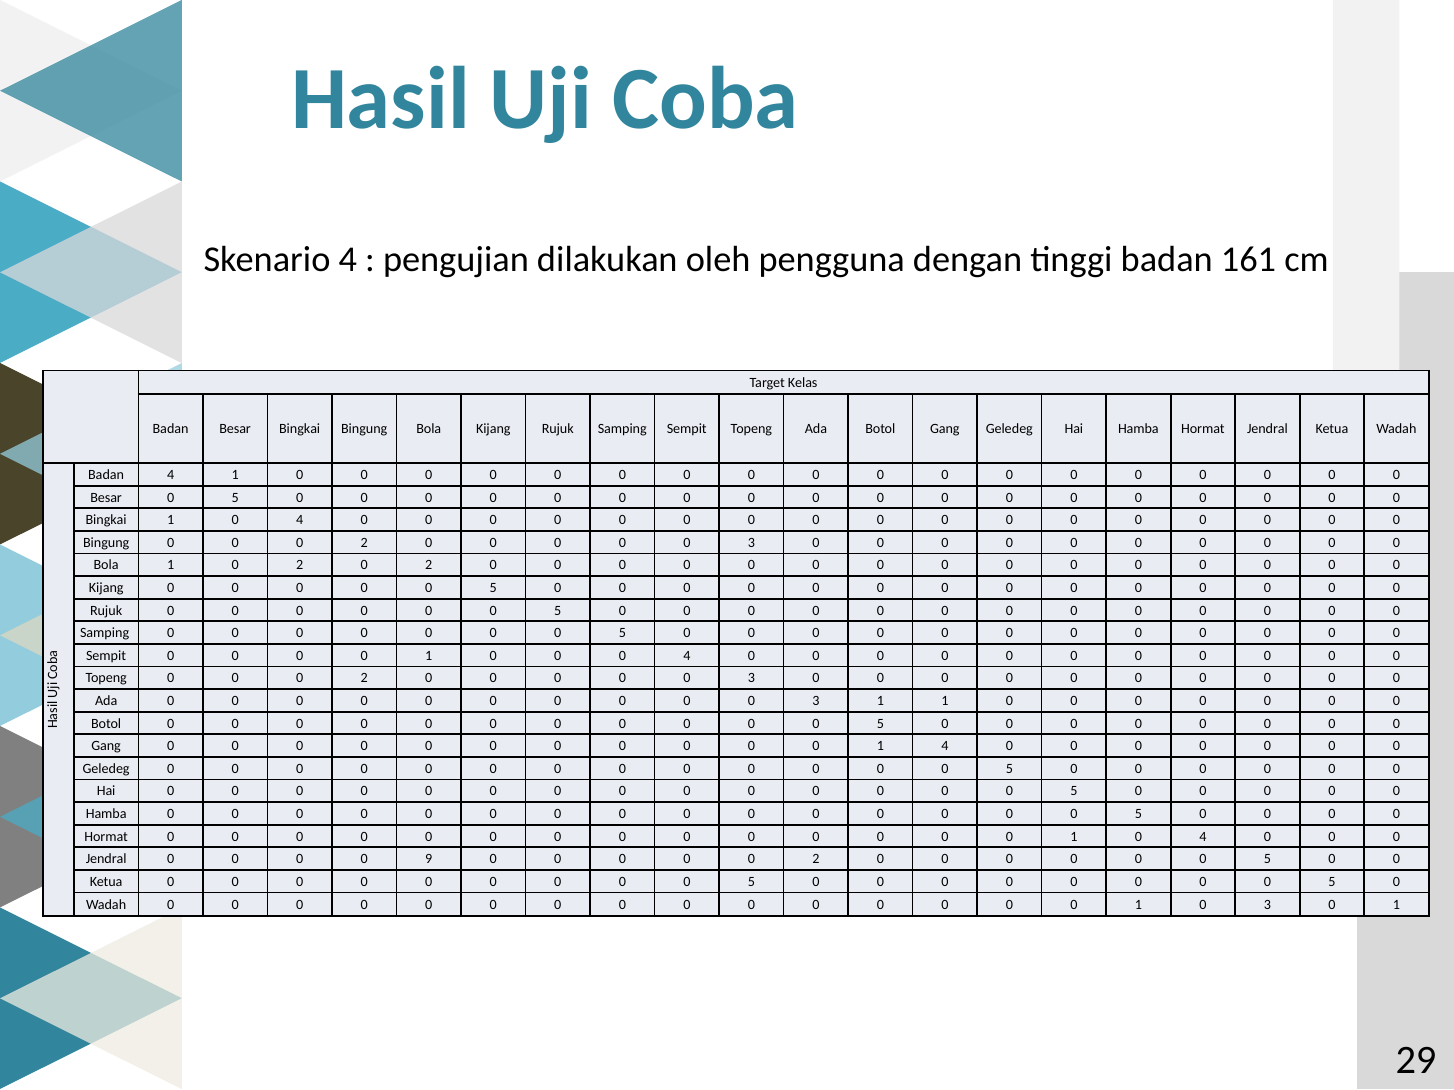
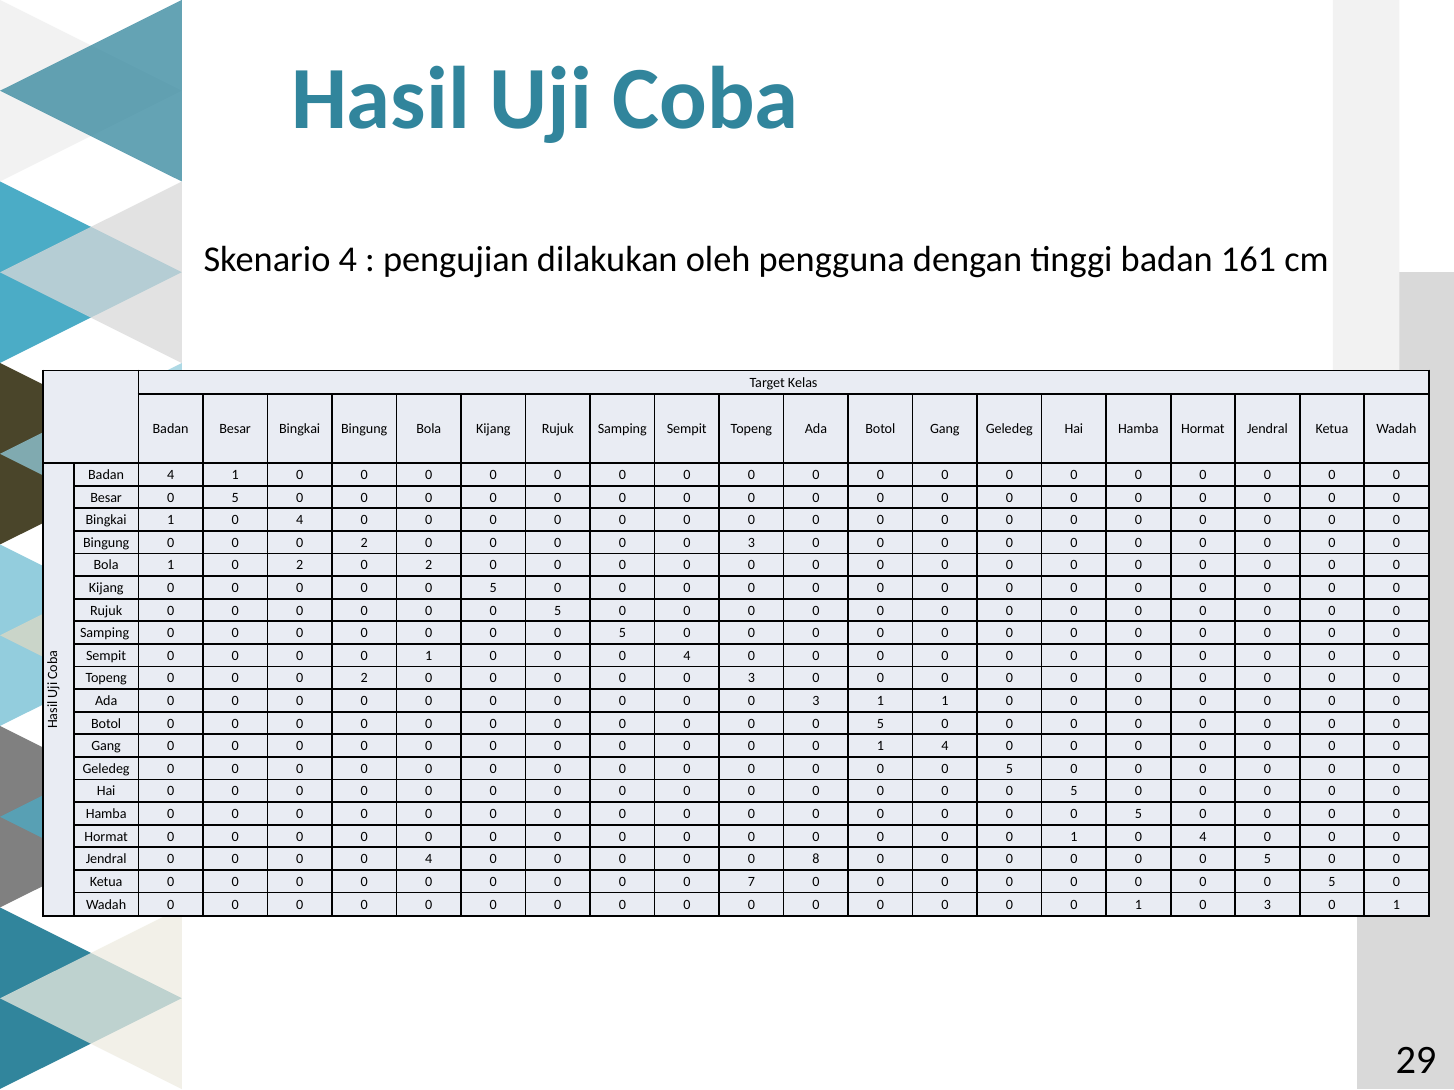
9: 9 -> 4 (429, 859)
2: 2 -> 8 (816, 859)
5: 5 -> 7 (751, 882)
